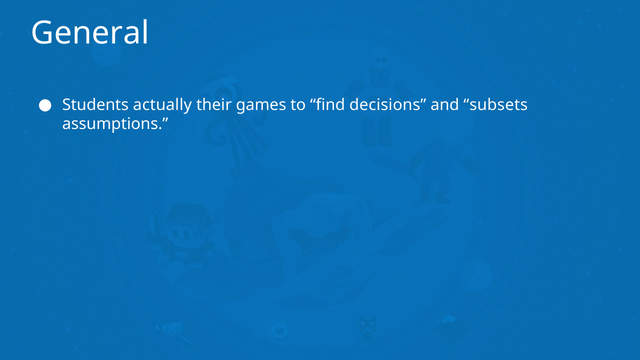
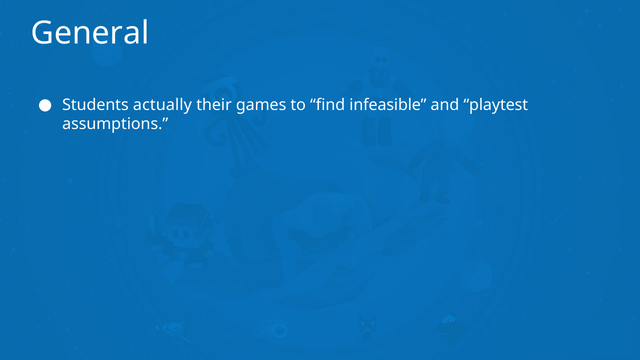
decisions: decisions -> infeasible (388, 105)
subsets: subsets -> playtest (496, 105)
